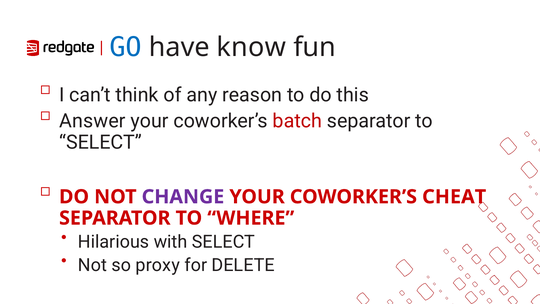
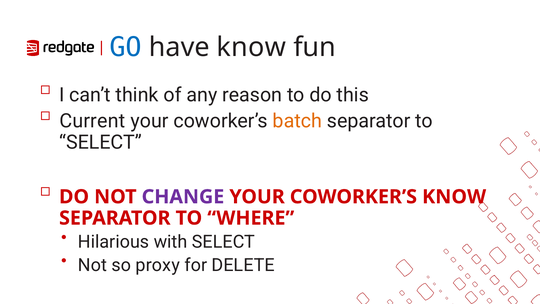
Answer: Answer -> Current (92, 121)
batch colour: red -> orange (297, 121)
COWORKER’S CHEAT: CHEAT -> KNOW (454, 197)
